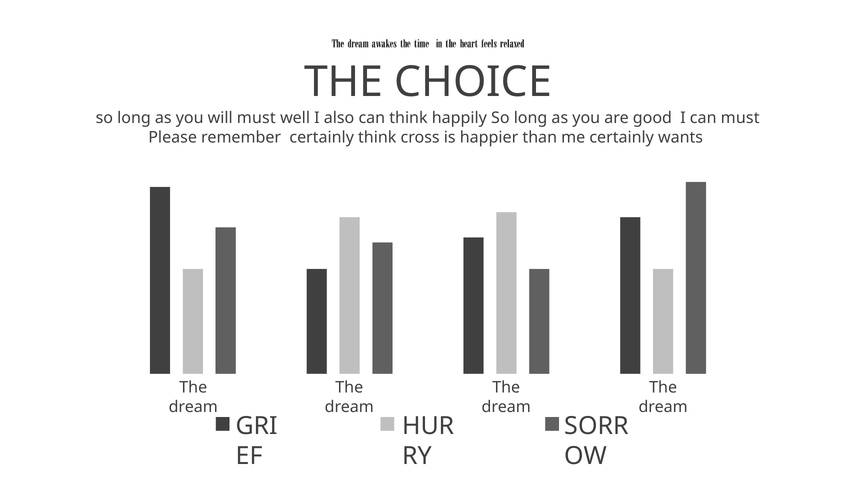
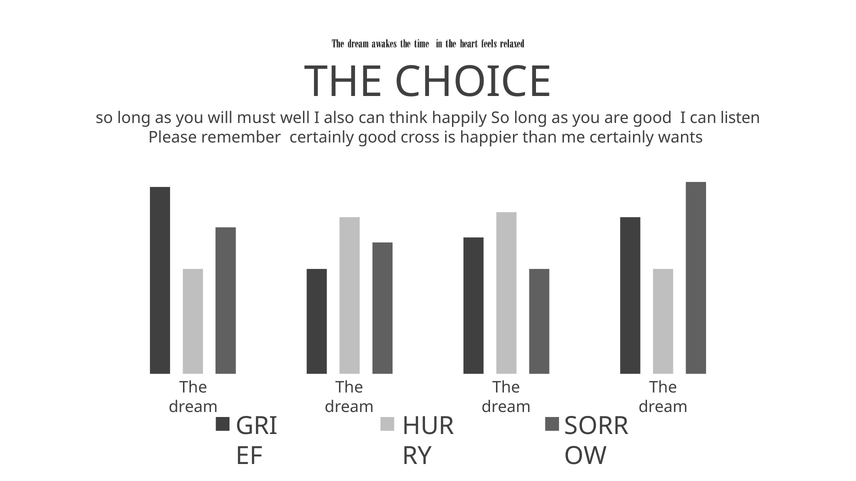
can must: must -> listen (740, 118)
certainly think: think -> good (377, 138)
